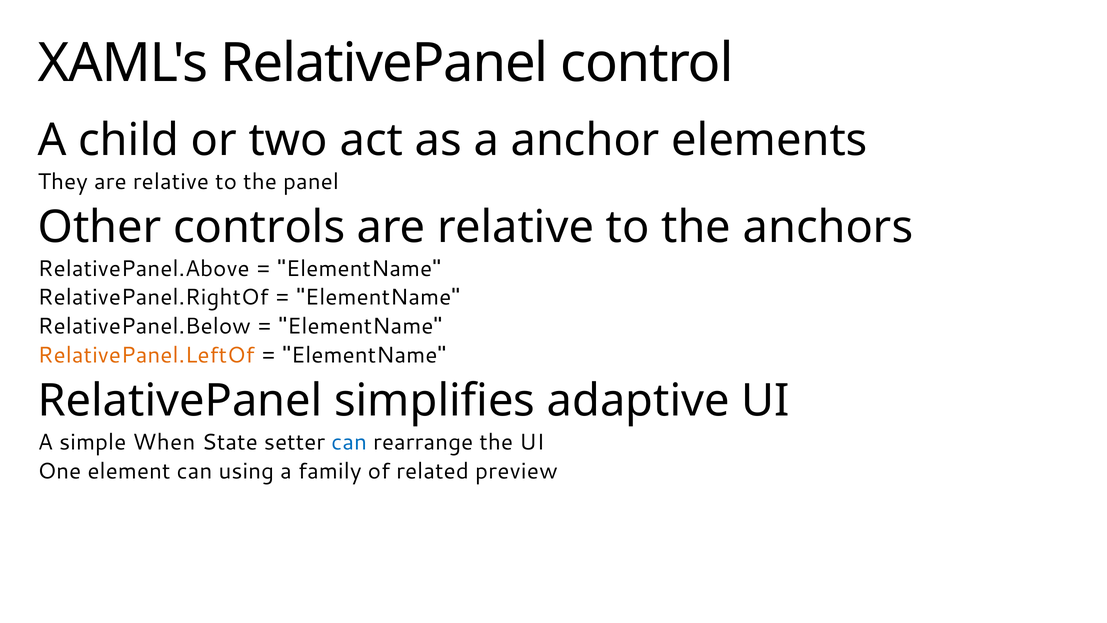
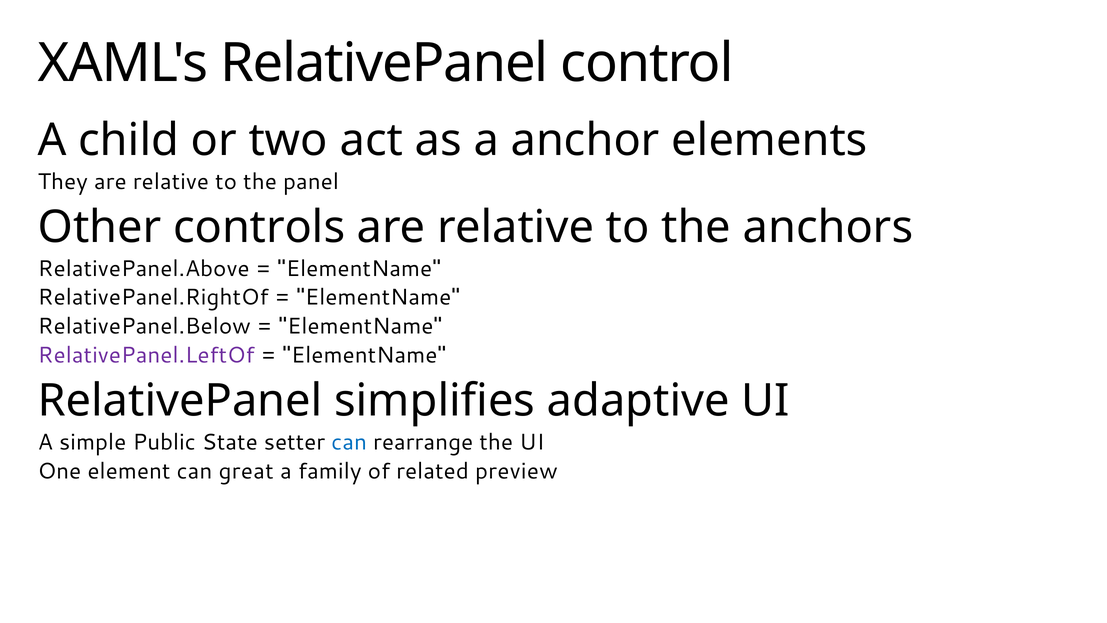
RelativePanel.LeftOf colour: orange -> purple (146, 355)
When: When -> Public (164, 442)
using: using -> great (246, 471)
